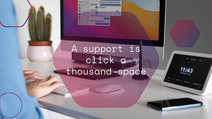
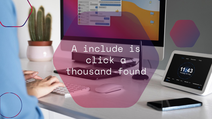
support: support -> include (103, 49)
space: space -> found (132, 72)
